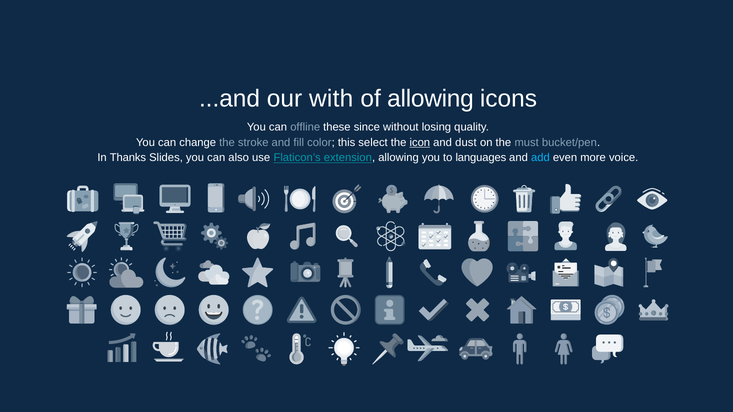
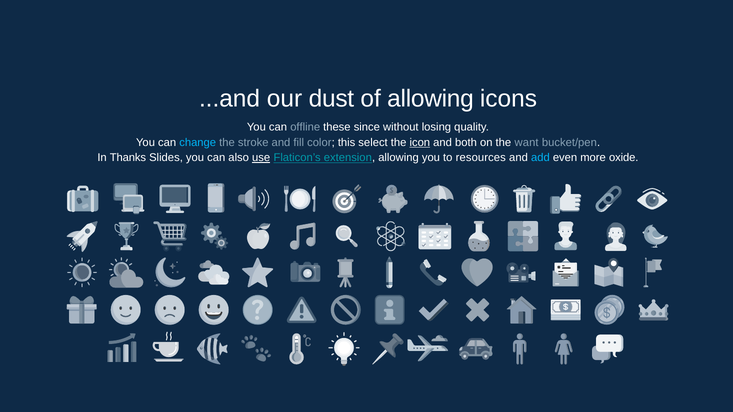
with: with -> dust (331, 99)
change colour: white -> light blue (198, 142)
dust: dust -> both (466, 142)
must: must -> want (527, 142)
use underline: none -> present (261, 158)
languages: languages -> resources (481, 158)
voice: voice -> oxide (624, 158)
